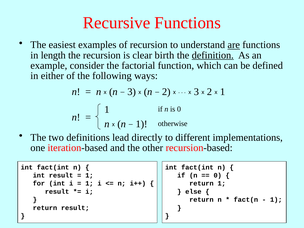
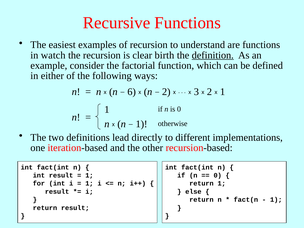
are underline: present -> none (234, 45)
length: length -> watch (53, 55)
3: 3 -> 6 (132, 92)
